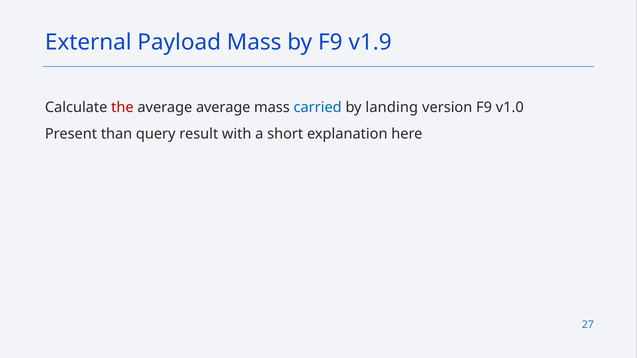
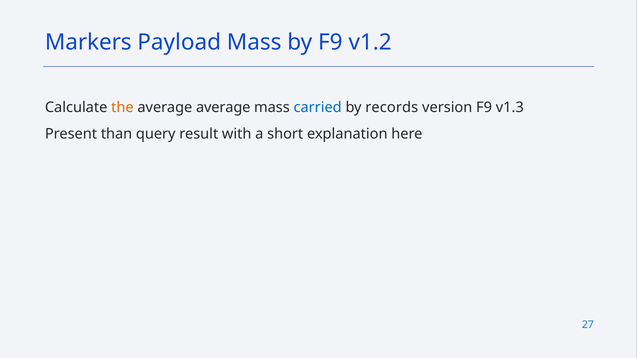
External: External -> Markers (88, 43)
v1.9: v1.9 -> v1.2 (370, 43)
the colour: red -> orange (122, 107)
landing: landing -> records (392, 107)
v1.0: v1.0 -> v1.3 (510, 107)
